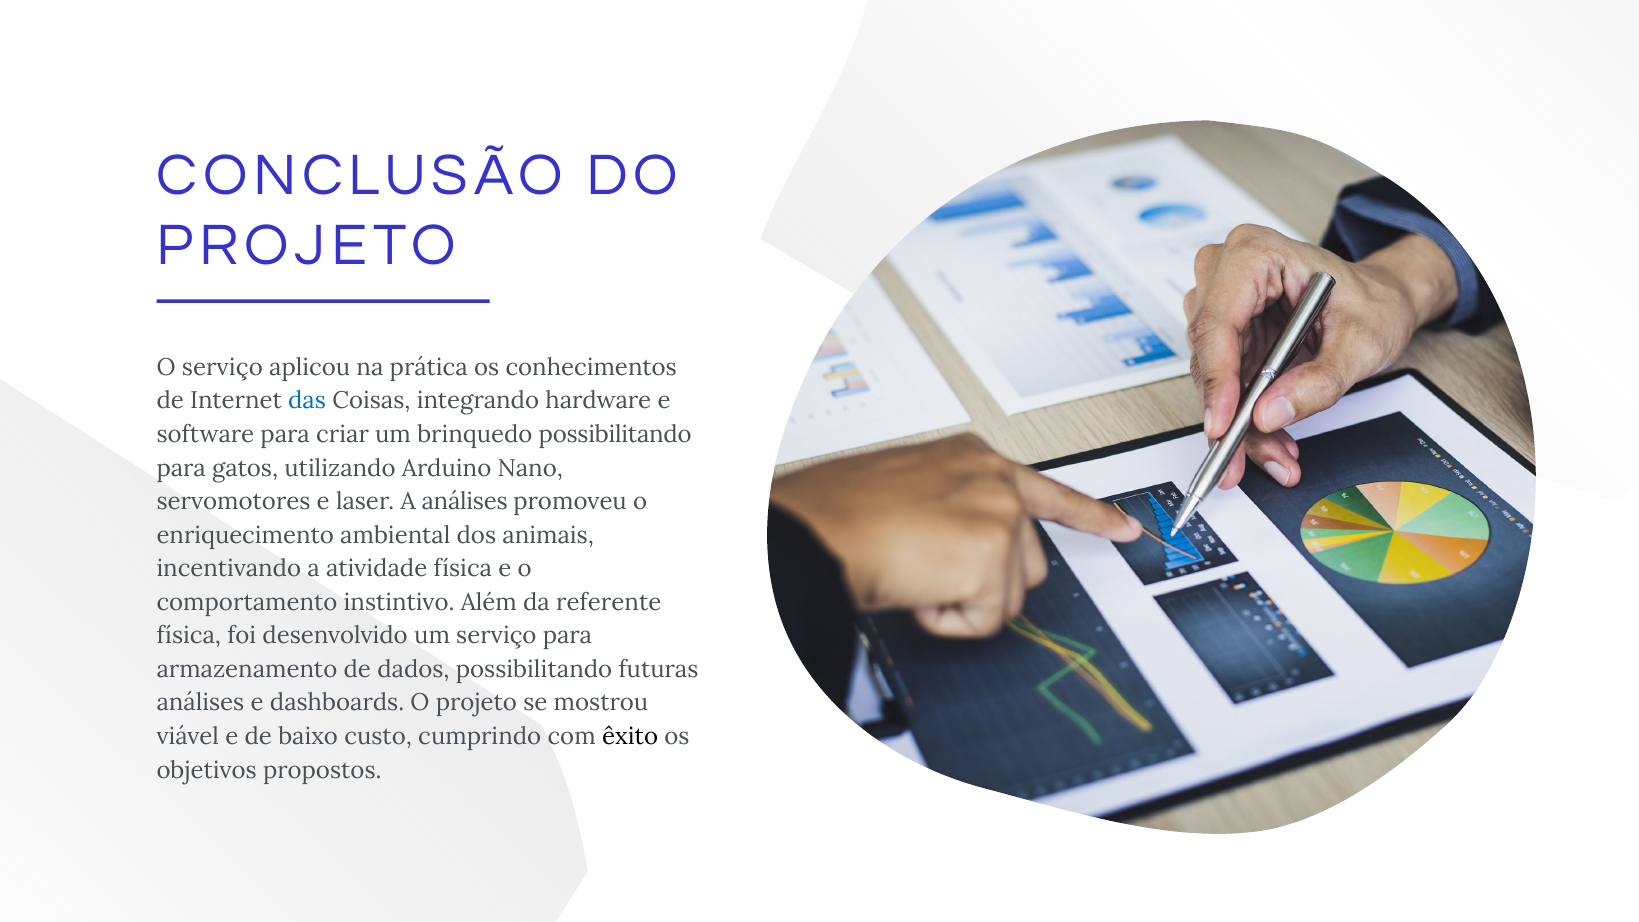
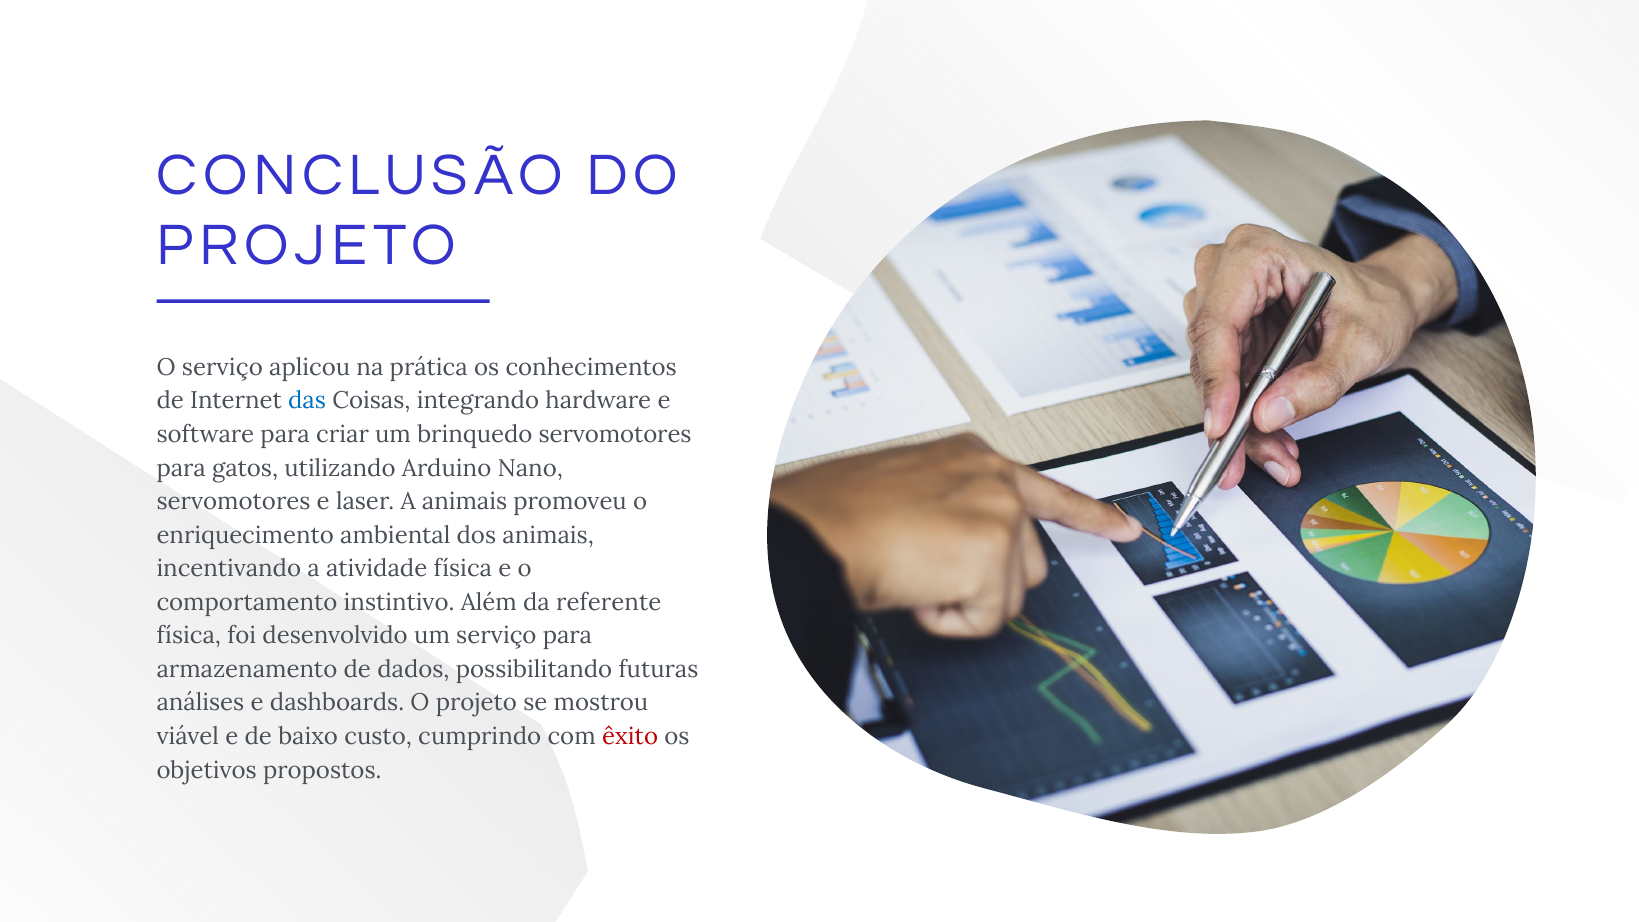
brinquedo possibilitando: possibilitando -> servomotores (615, 435)
A análises: análises -> animais (465, 502)
êxito colour: black -> red (630, 737)
